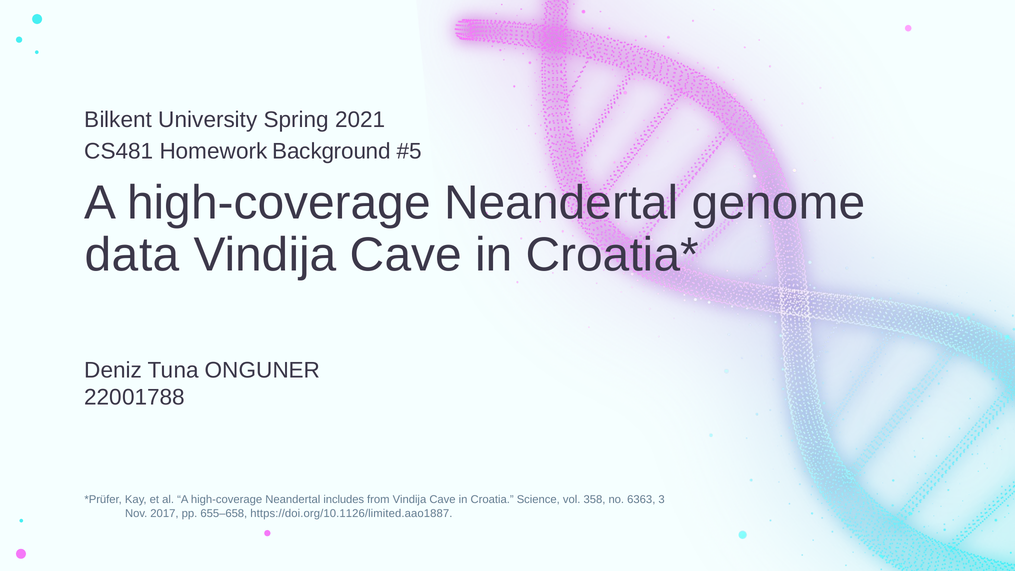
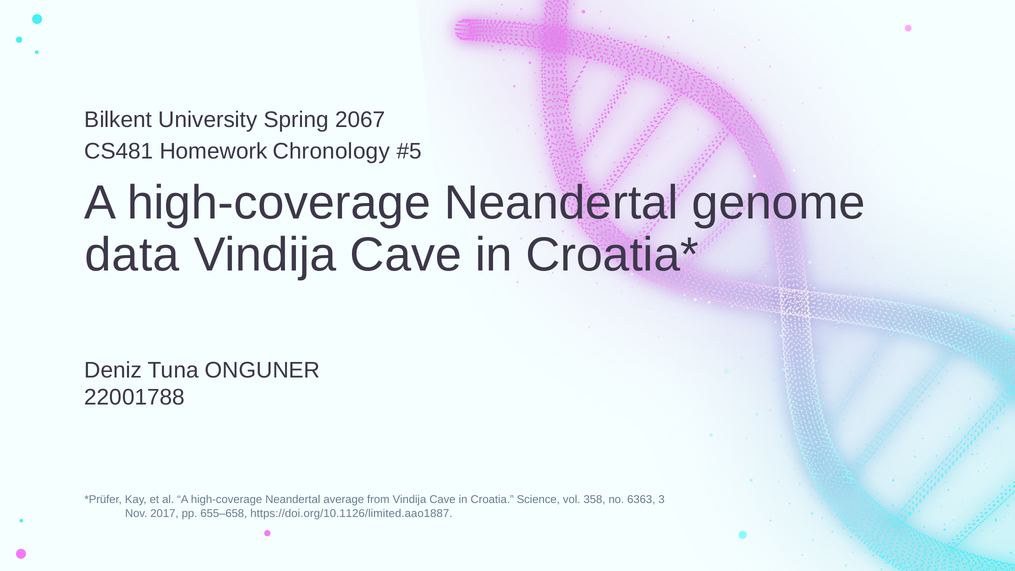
2021: 2021 -> 2067 (360, 120)
Background: Background -> Chronology (331, 151)
includes: includes -> average (344, 500)
